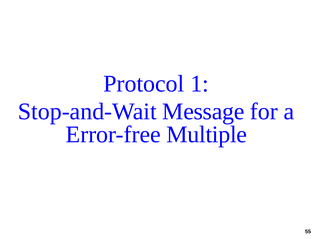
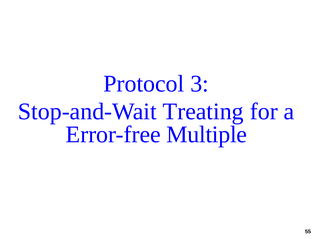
1: 1 -> 3 (200, 84)
Message: Message -> Treating (203, 112)
